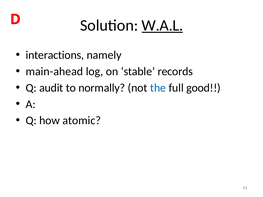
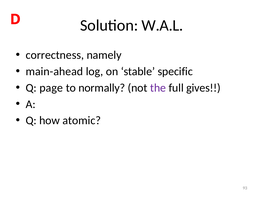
W.A.L underline: present -> none (162, 25)
interactions: interactions -> correctness (55, 55)
records: records -> specific (175, 72)
audit: audit -> page (51, 88)
the colour: blue -> purple (158, 88)
good: good -> gives (203, 88)
